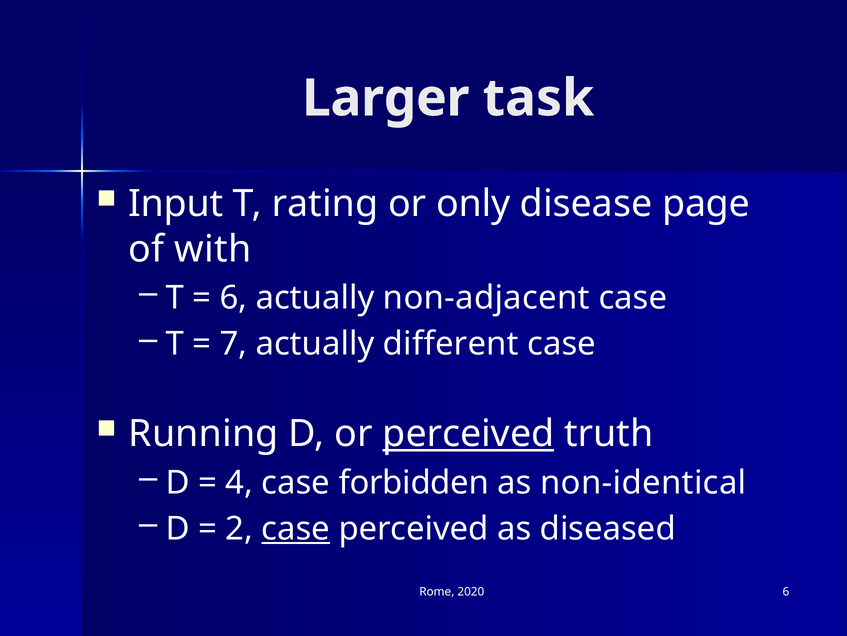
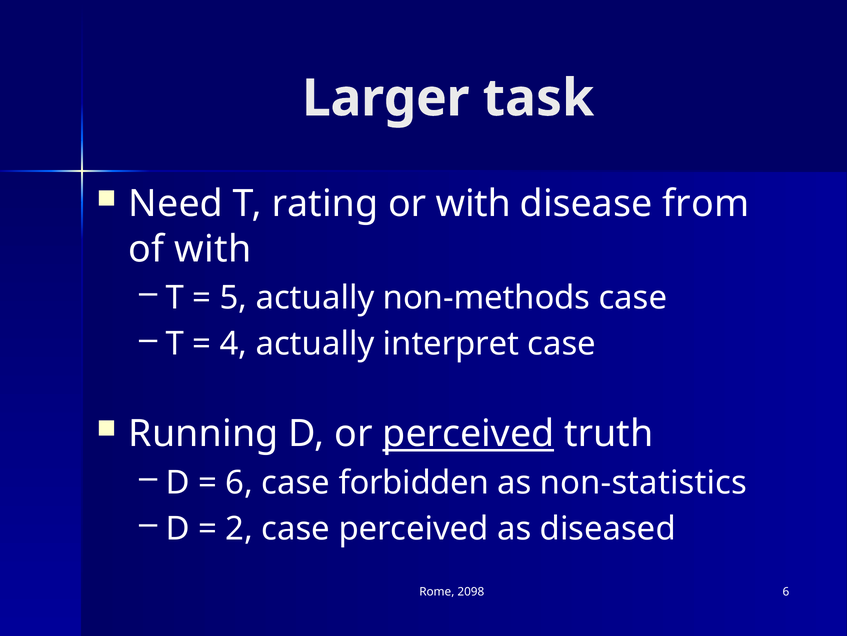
Input: Input -> Need (176, 204)
or only: only -> with (473, 204)
page: page -> from (706, 204)
6: 6 -> 5 (233, 298)
non-adjacent: non-adjacent -> non-methods (487, 298)
7: 7 -> 4 (233, 344)
different: different -> interpret (451, 344)
4: 4 -> 6 (239, 482)
non-identical: non-identical -> non-statistics (643, 482)
case underline: present -> none (296, 528)
2020: 2020 -> 2098 (471, 591)
